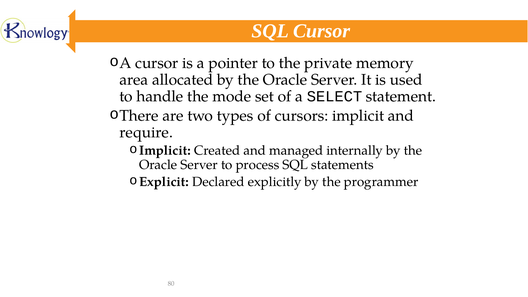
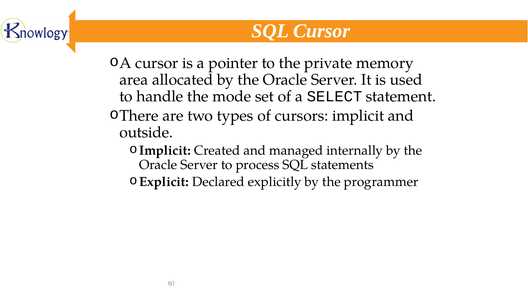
require: require -> outside (146, 132)
